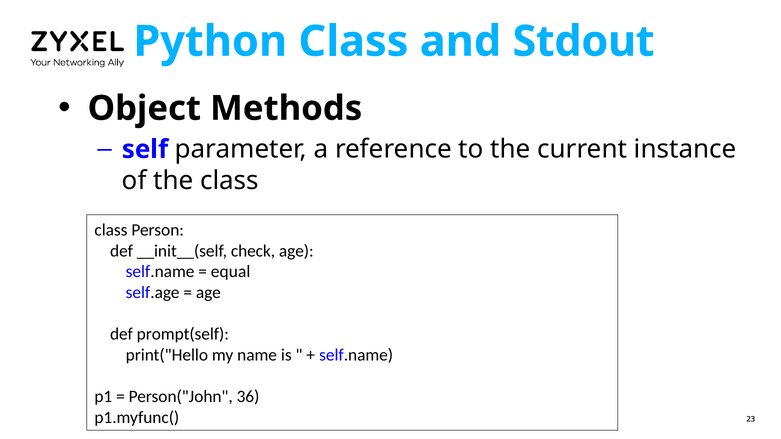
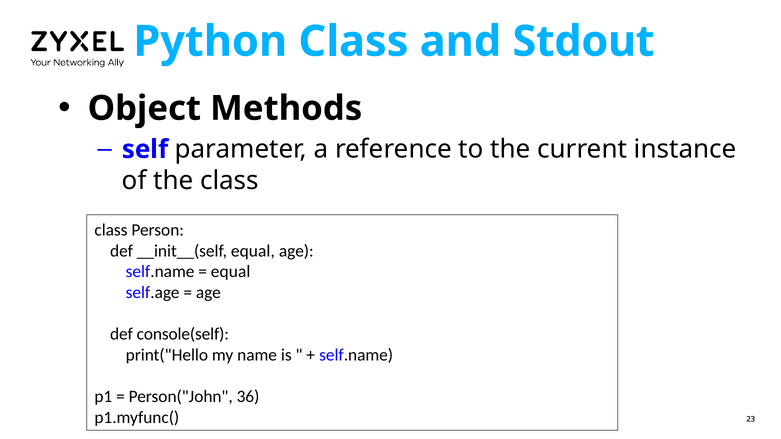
__init__(self check: check -> equal (253, 251)
prompt(self: prompt(self -> console(self (183, 334)
